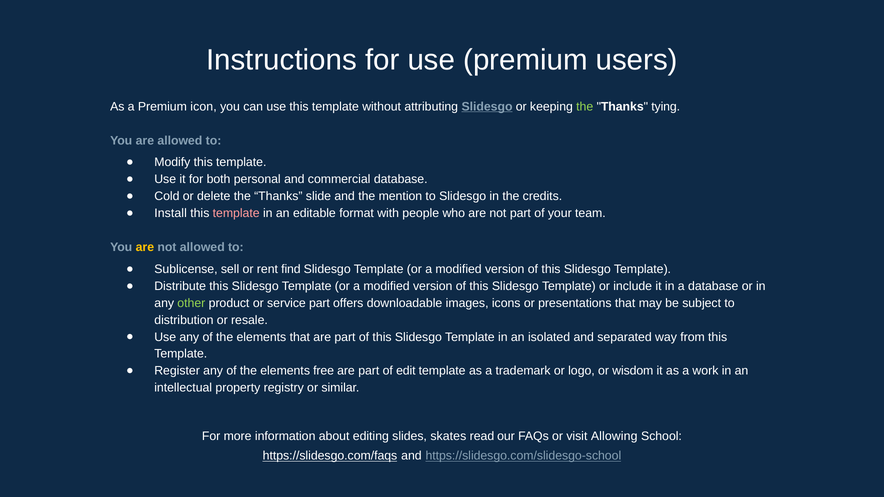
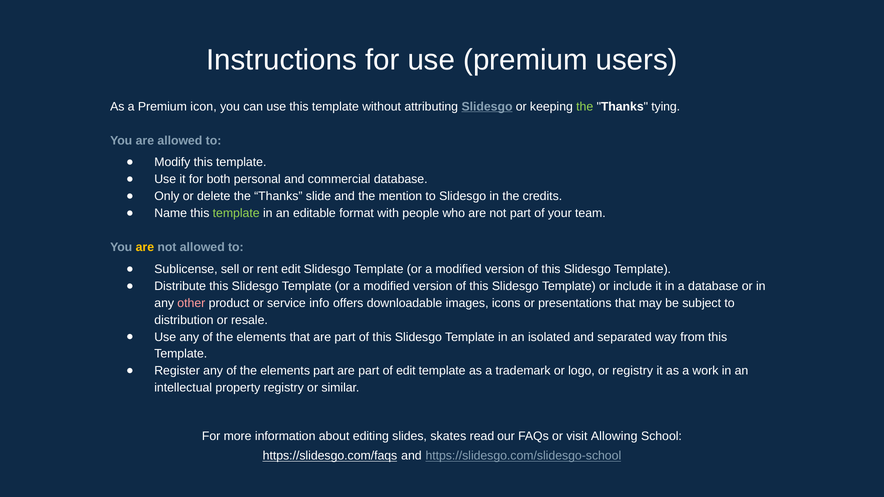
Cold: Cold -> Only (167, 196)
Install: Install -> Name (171, 213)
template colour: pink -> light green (236, 213)
rent find: find -> edit (291, 269)
other colour: light green -> pink (191, 303)
service part: part -> info (319, 303)
elements free: free -> part (324, 371)
or wisdom: wisdom -> registry (633, 371)
